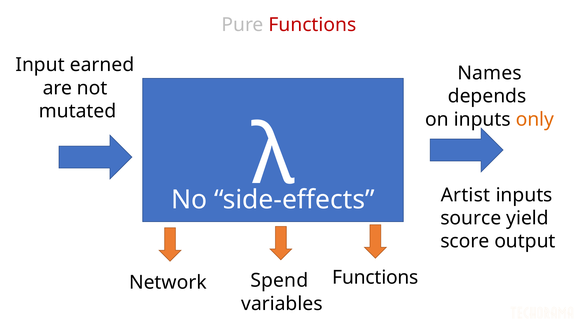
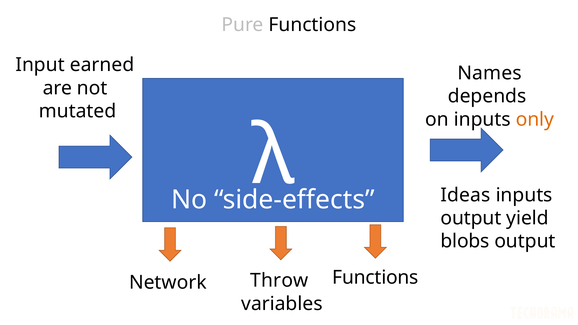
Functions colour: red -> black (312, 25)
Artist: Artist -> Ideas (465, 195)
source: source -> output (471, 218)
score: score -> blobs (465, 241)
Spend: Spend -> Throw (279, 281)
